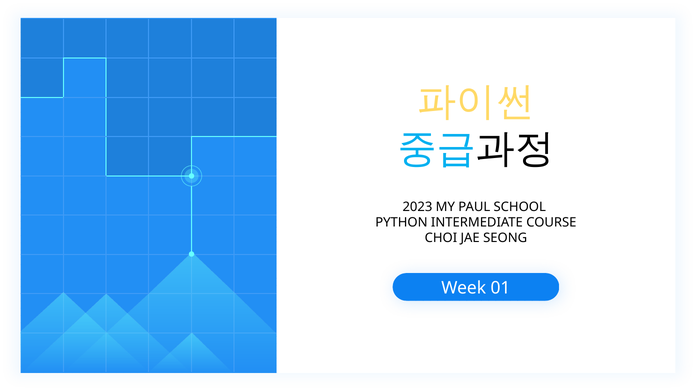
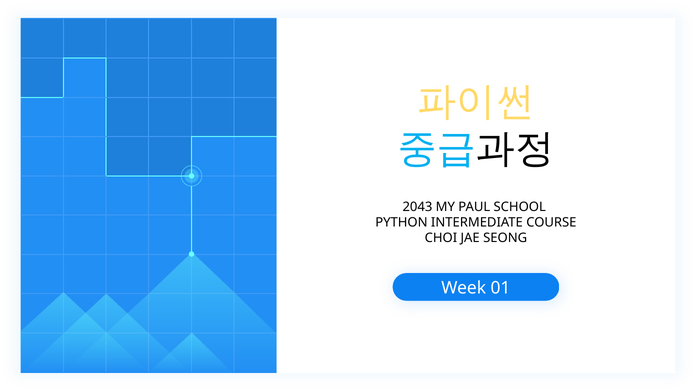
2023: 2023 -> 2043 (417, 207)
